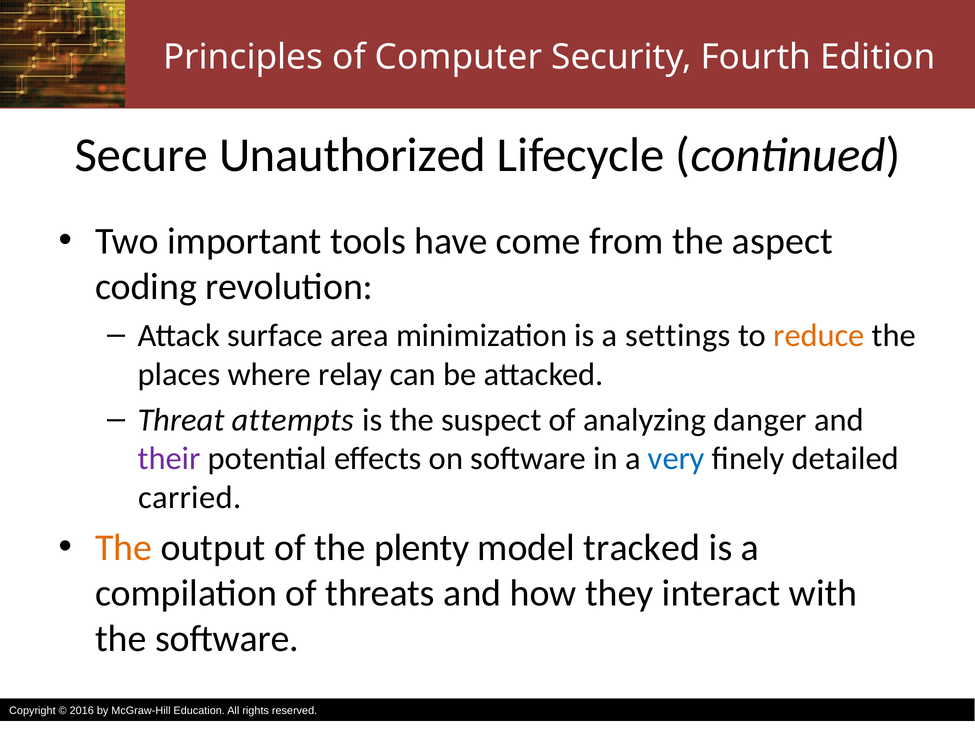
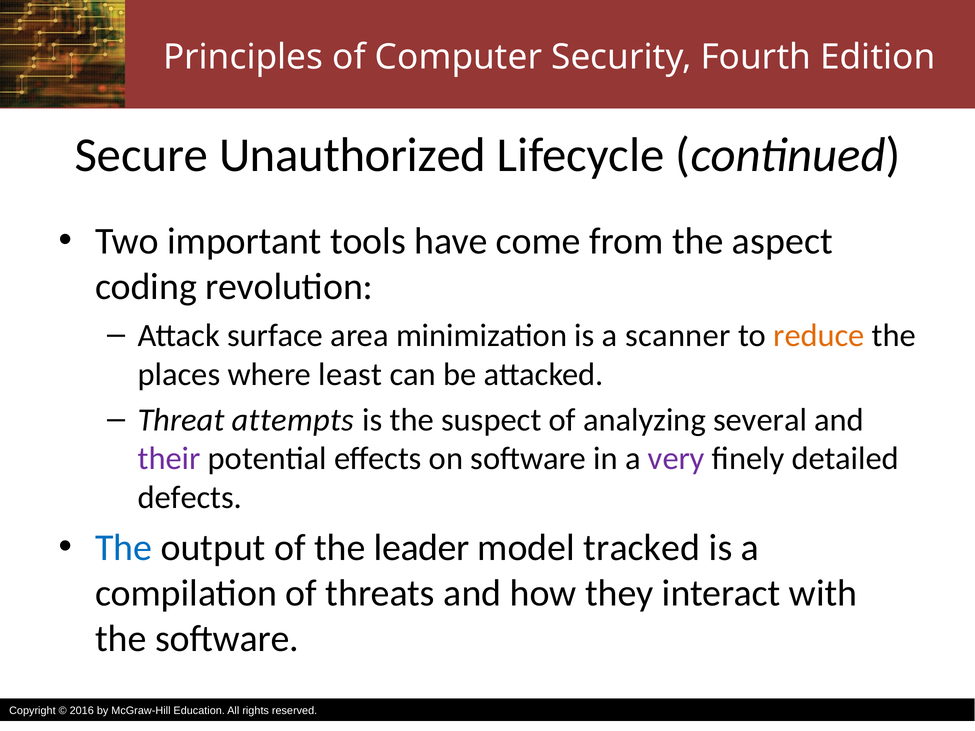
settings: settings -> scanner (678, 335)
relay: relay -> least (350, 374)
danger: danger -> several (760, 420)
very colour: blue -> purple (676, 459)
carried: carried -> defects (190, 498)
The colour: orange -> blue (124, 548)
plenty: plenty -> leader (422, 548)
